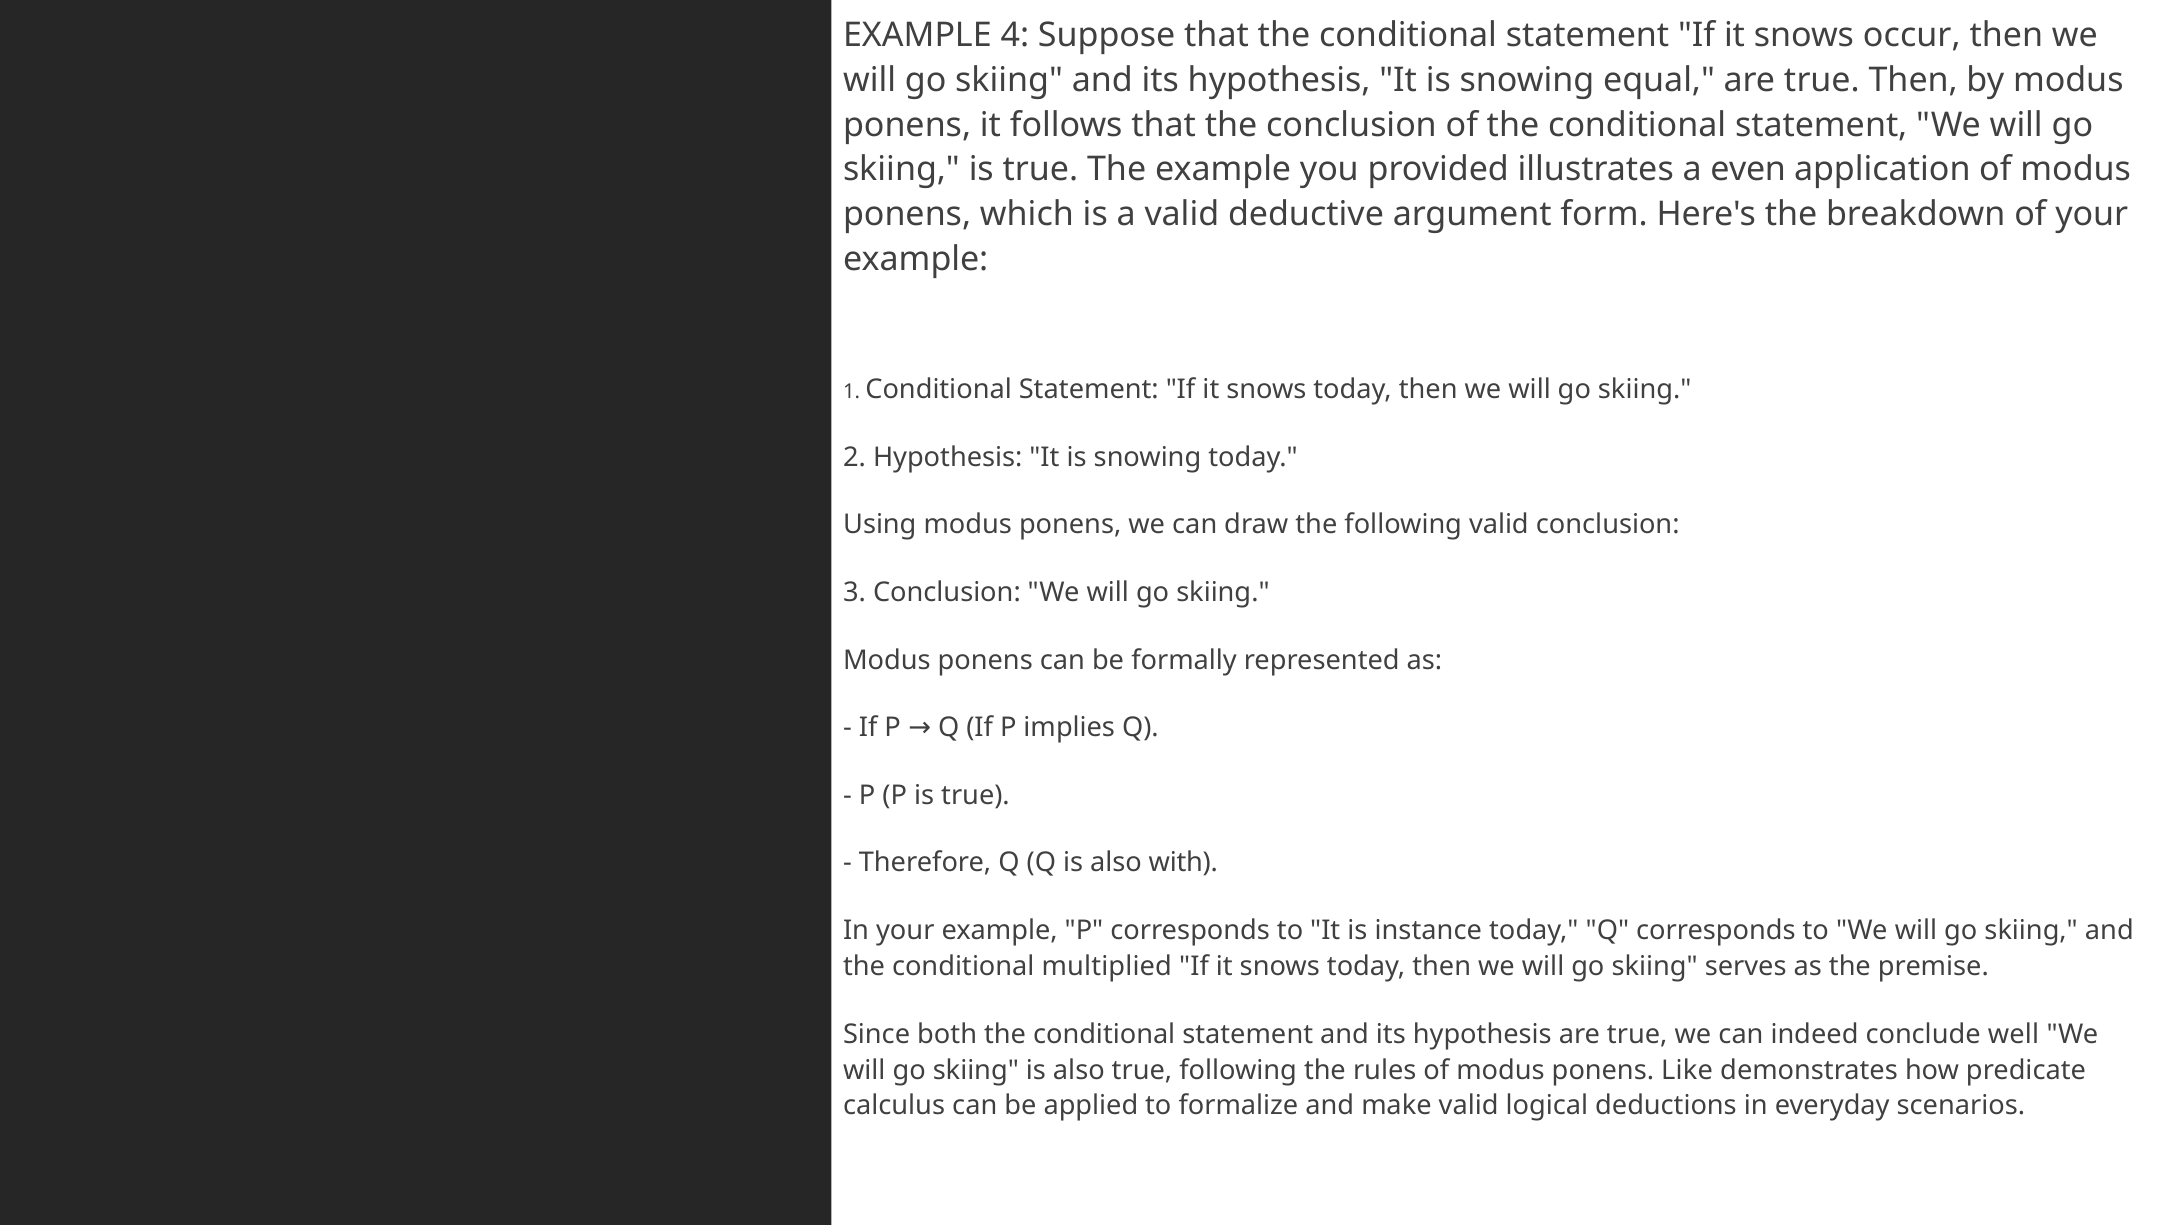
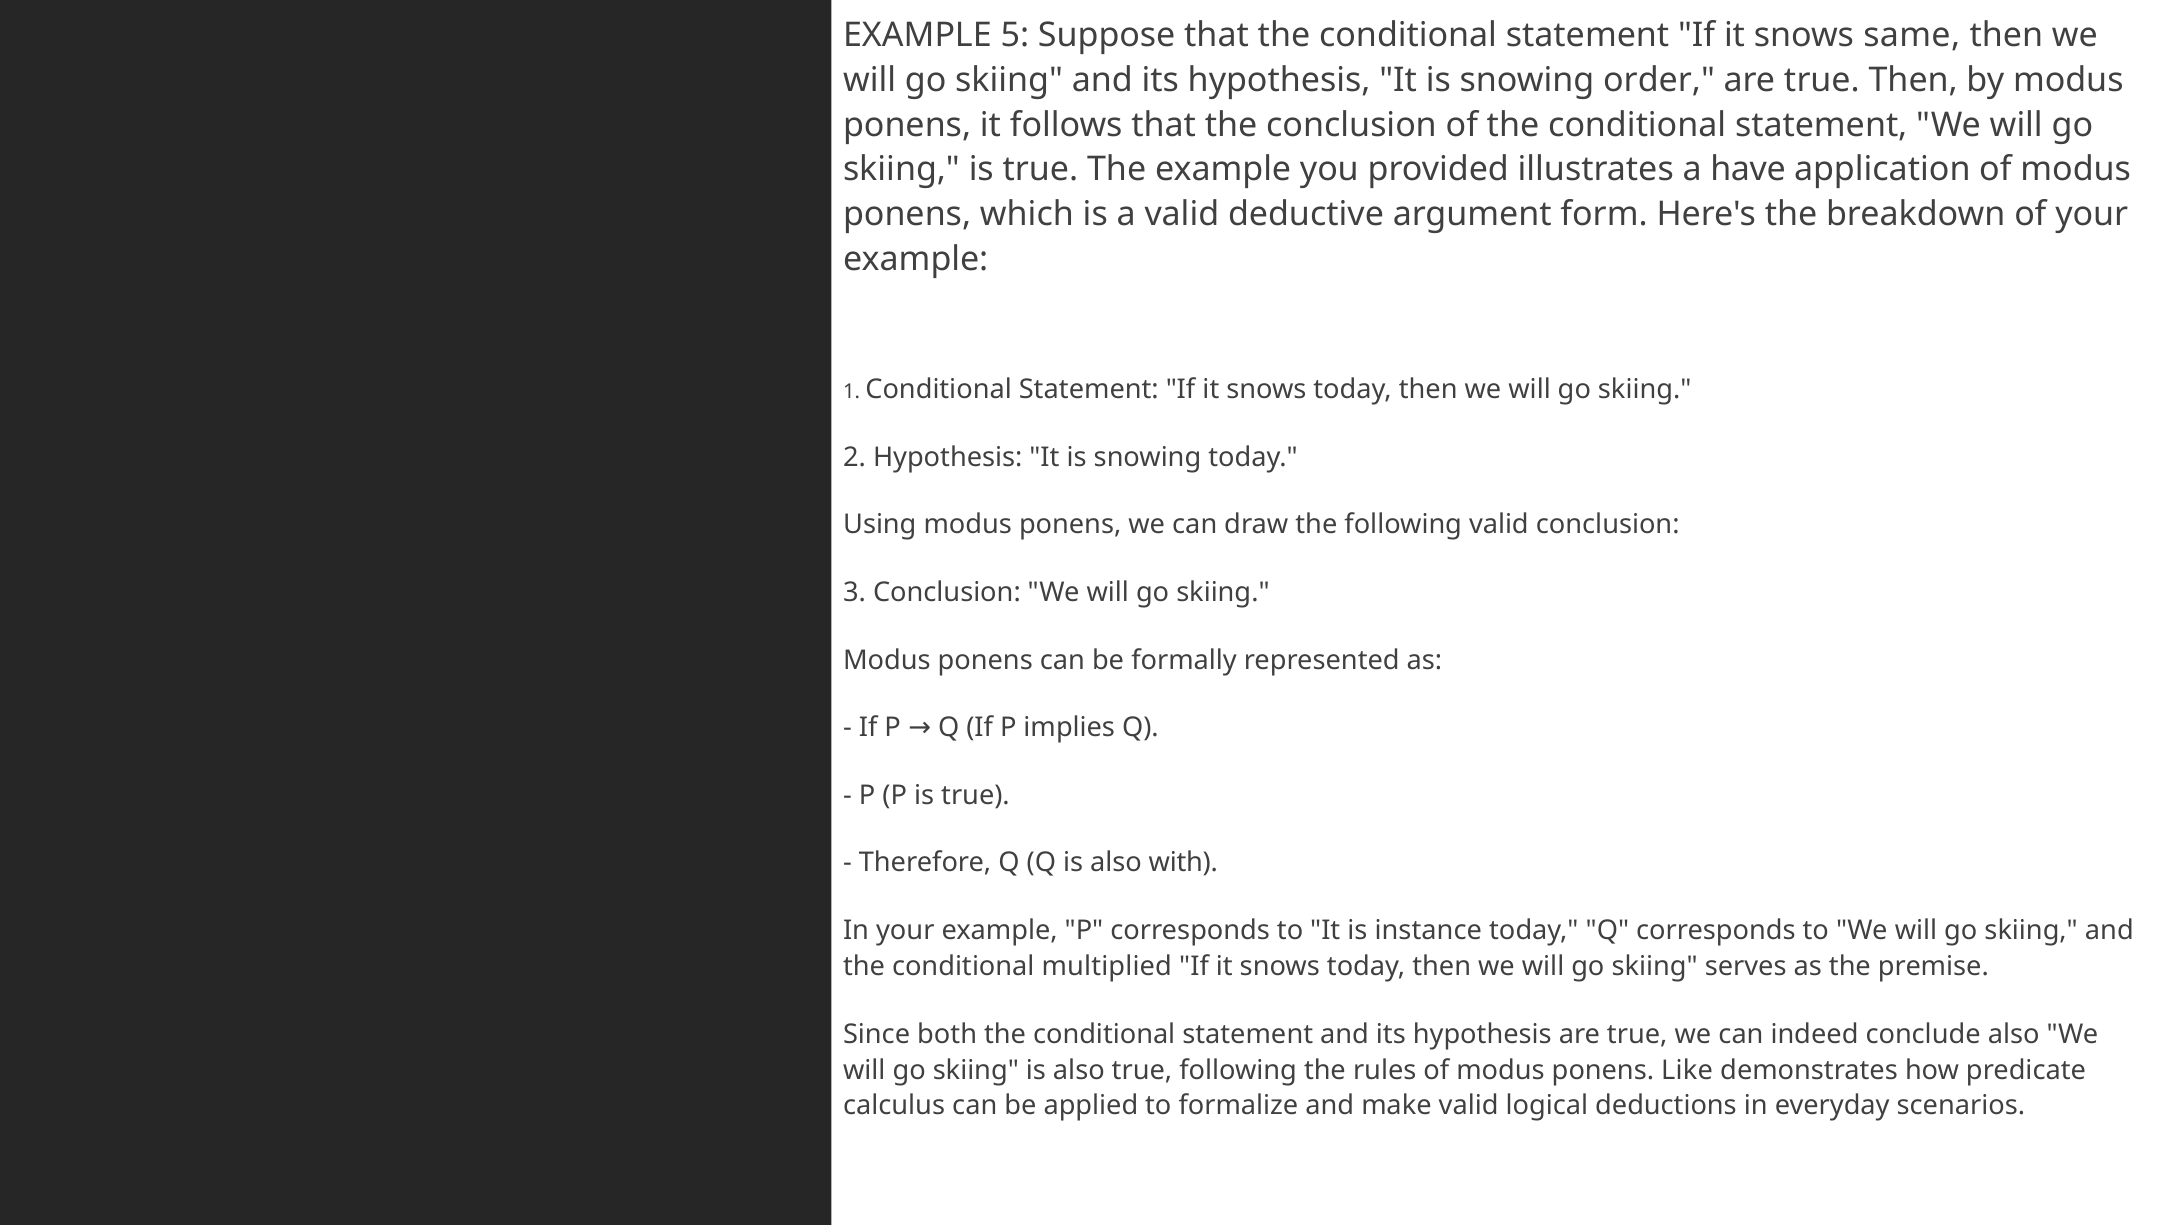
4: 4 -> 5 (1015, 35)
occur: occur -> same (1912, 35)
equal: equal -> order (1659, 80)
even: even -> have (1748, 170)
conclude well: well -> also (2014, 1034)
